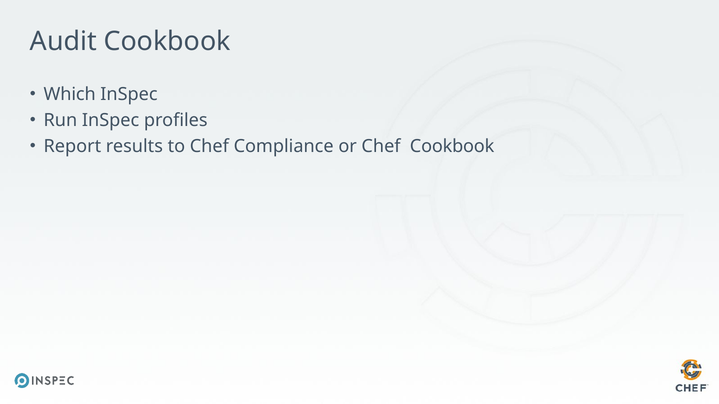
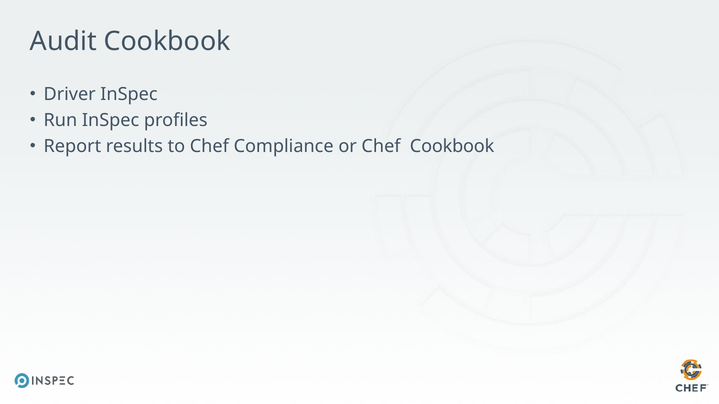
Which: Which -> Driver (70, 94)
